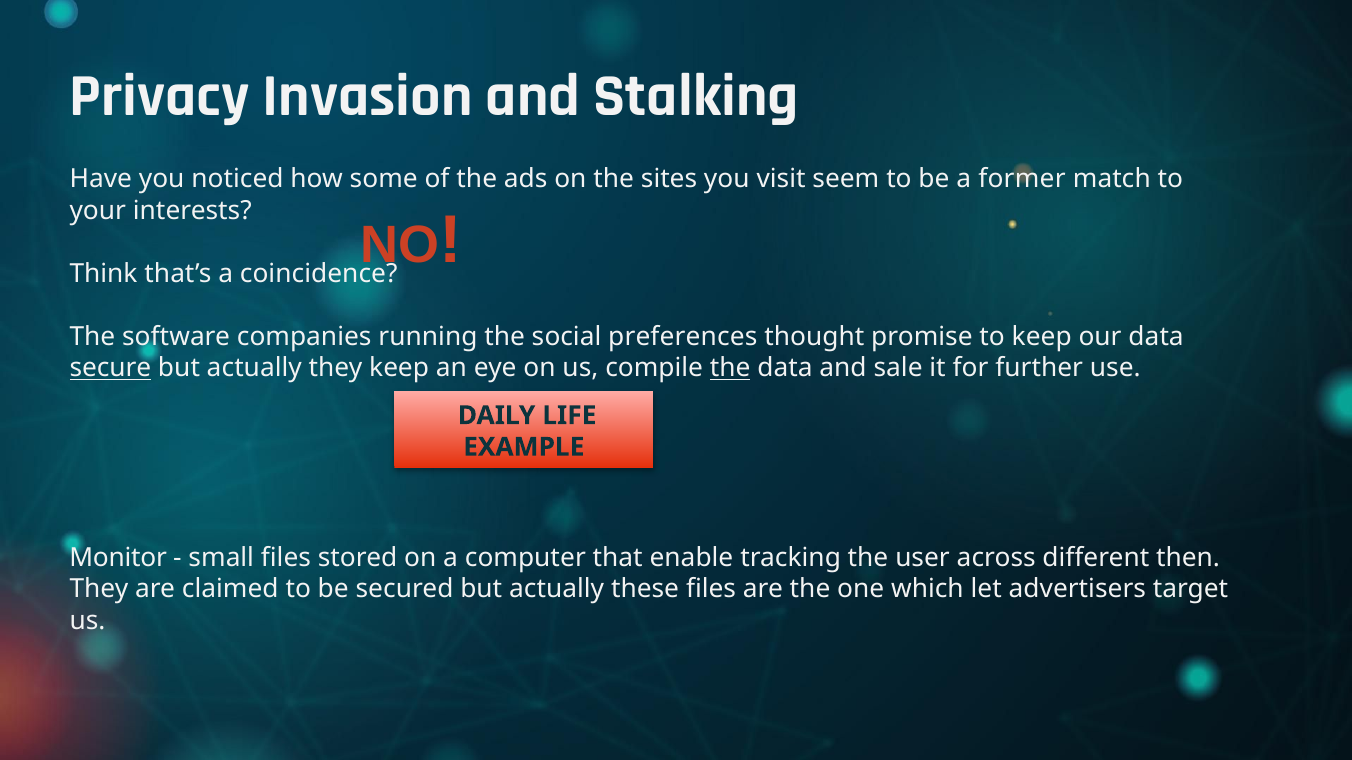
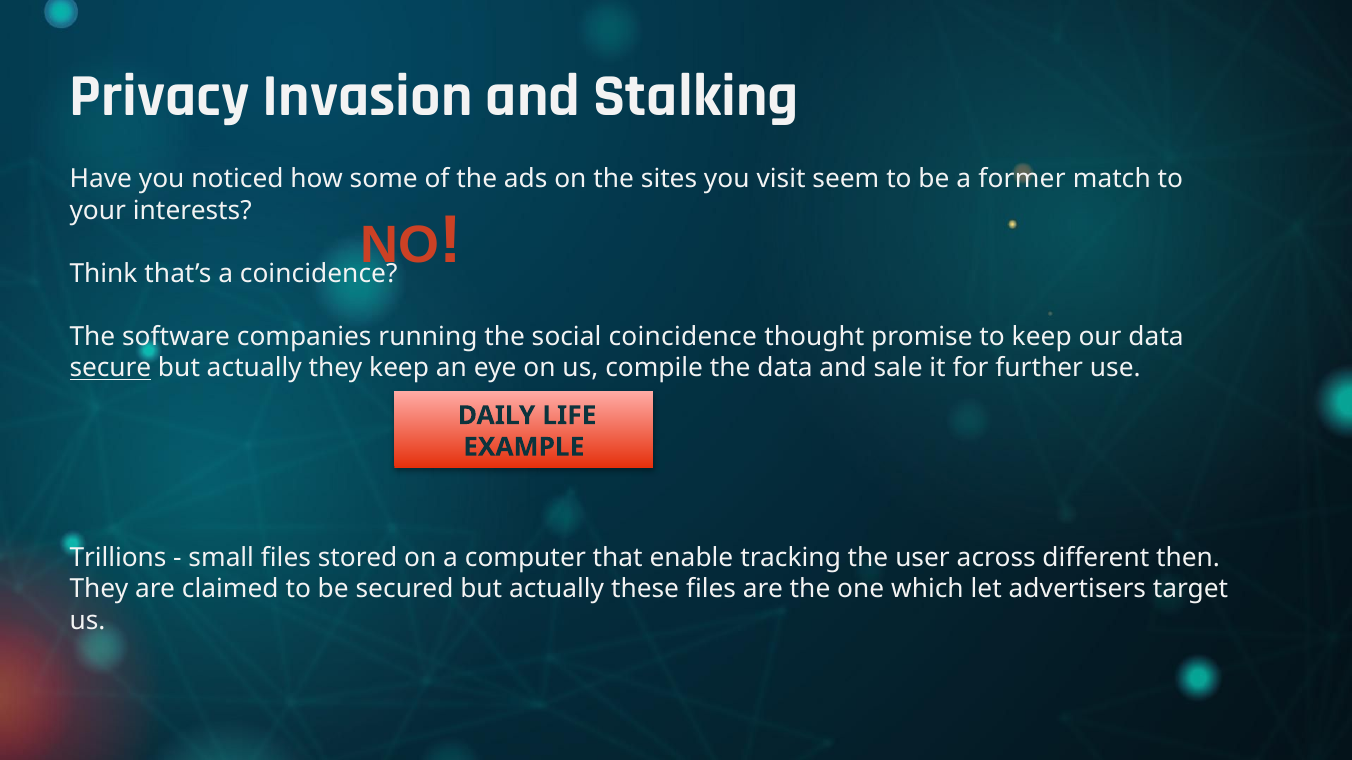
social preferences: preferences -> coincidence (683, 337)
the underline: present -> none (730, 369)
Monitor: Monitor -> Trillions (118, 558)
